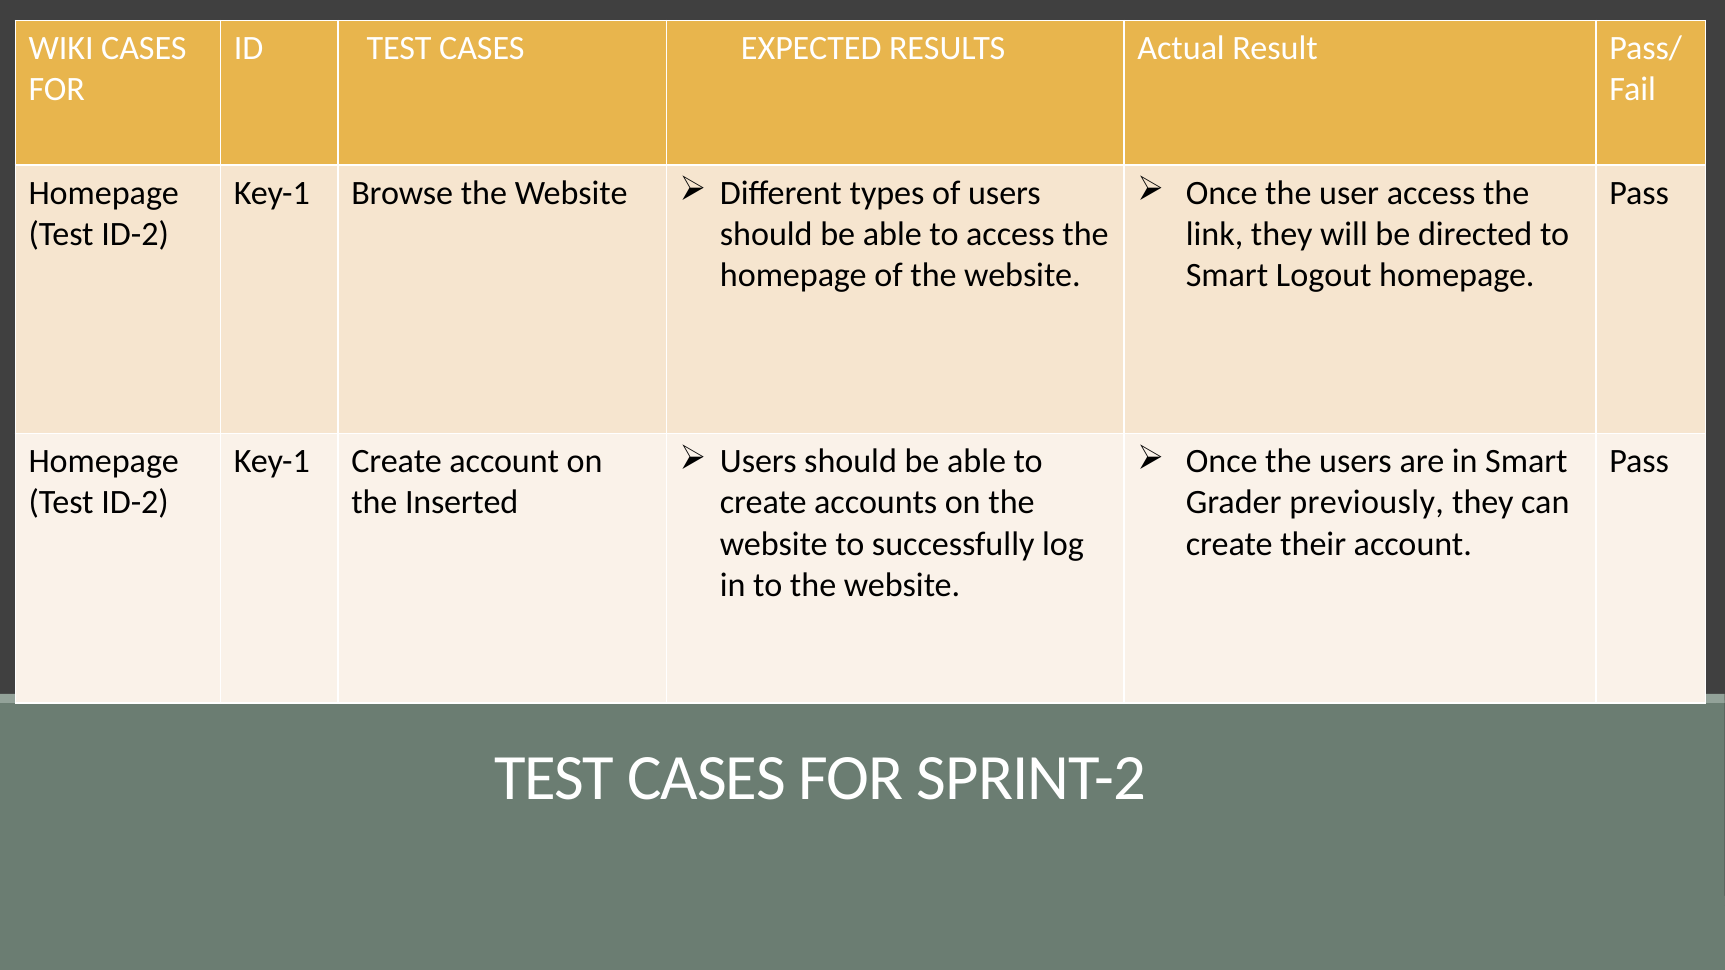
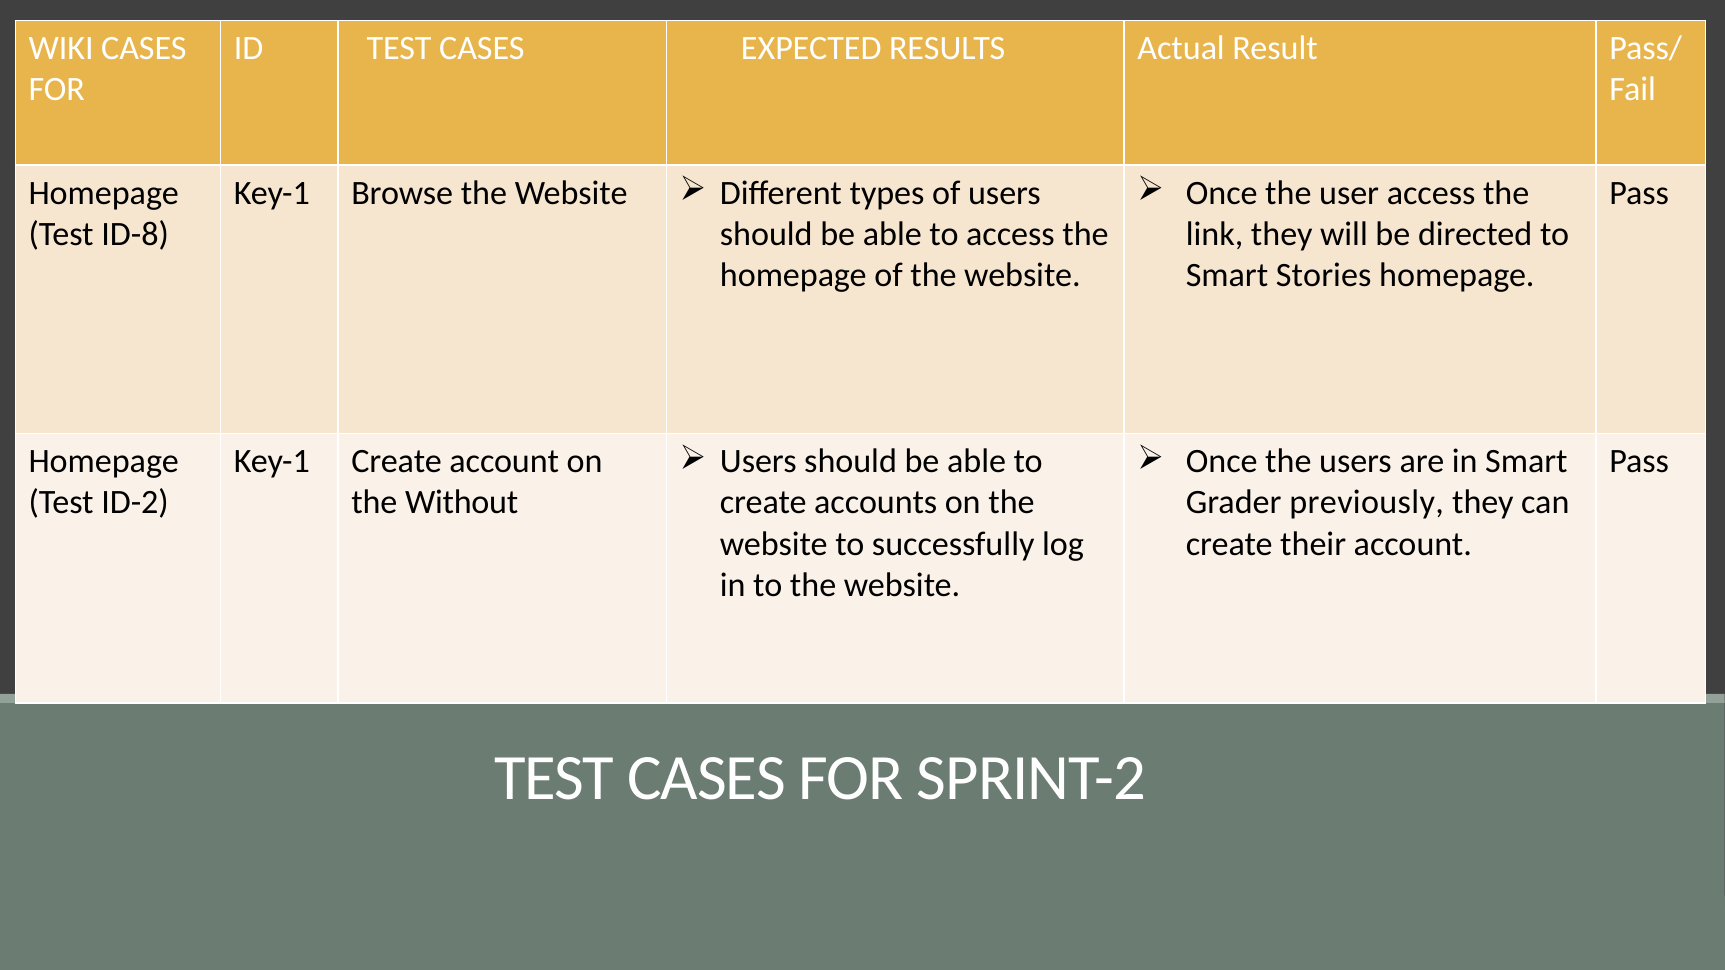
ID-2: ID-2 -> ID-8 (135, 234)
Logout: Logout -> Stories (1324, 276)
Inserted: Inserted -> Without (462, 503)
